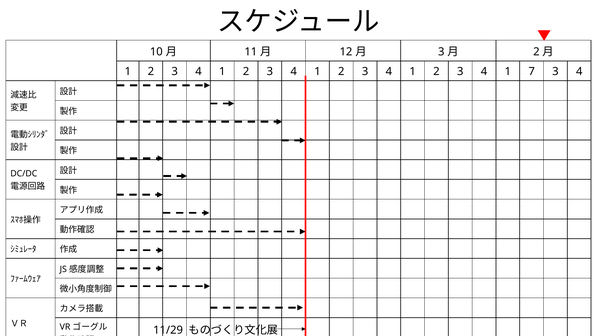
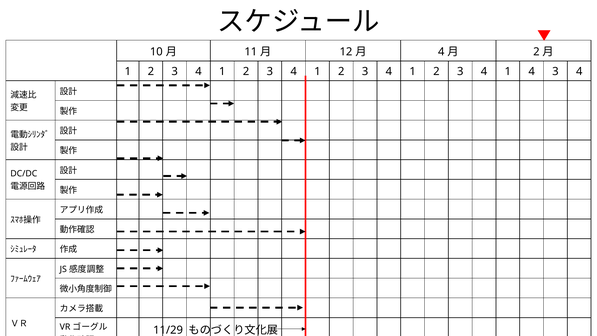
3: 3 -> 4 (441, 52)
1 7: 7 -> 4 (532, 71)
